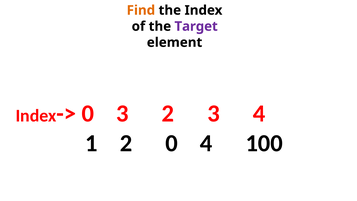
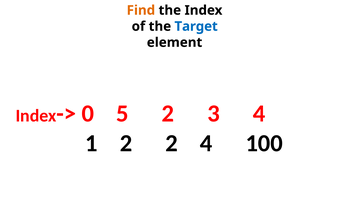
Target colour: purple -> blue (196, 26)
0 3: 3 -> 5 (122, 113)
2 0: 0 -> 2 (172, 143)
